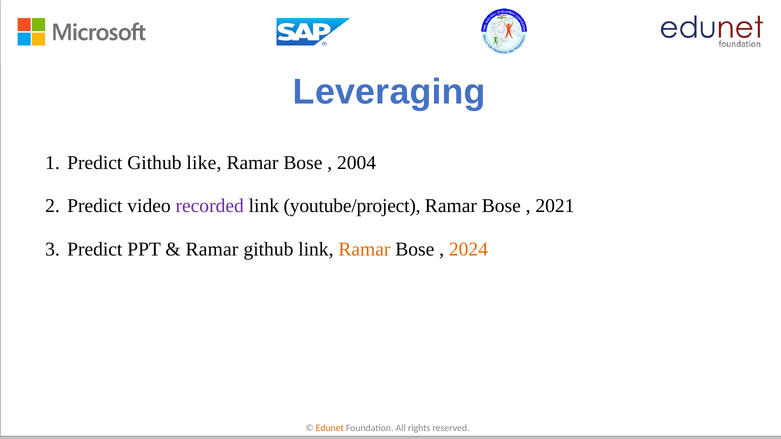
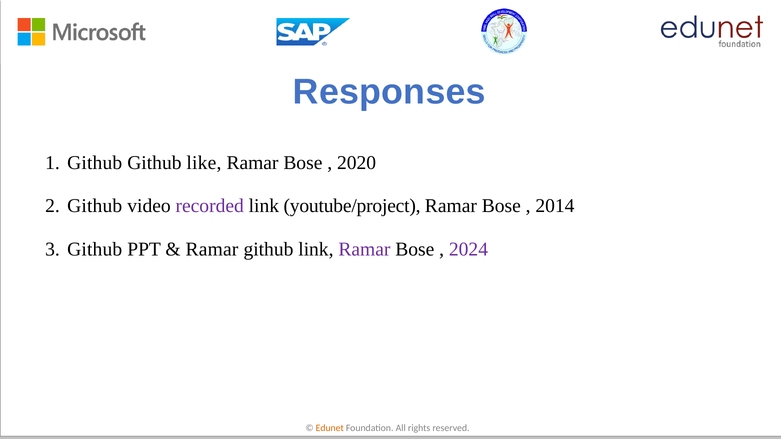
Leveraging: Leveraging -> Responses (389, 92)
Predict: Predict -> Github (95, 163)
2004: 2004 -> 2020 (357, 163)
Predict: Predict -> Github (95, 206)
2021: 2021 -> 2014 (555, 206)
Predict: Predict -> Github (95, 249)
Ramar colour: orange -> purple (364, 249)
2024 colour: orange -> purple (468, 249)
